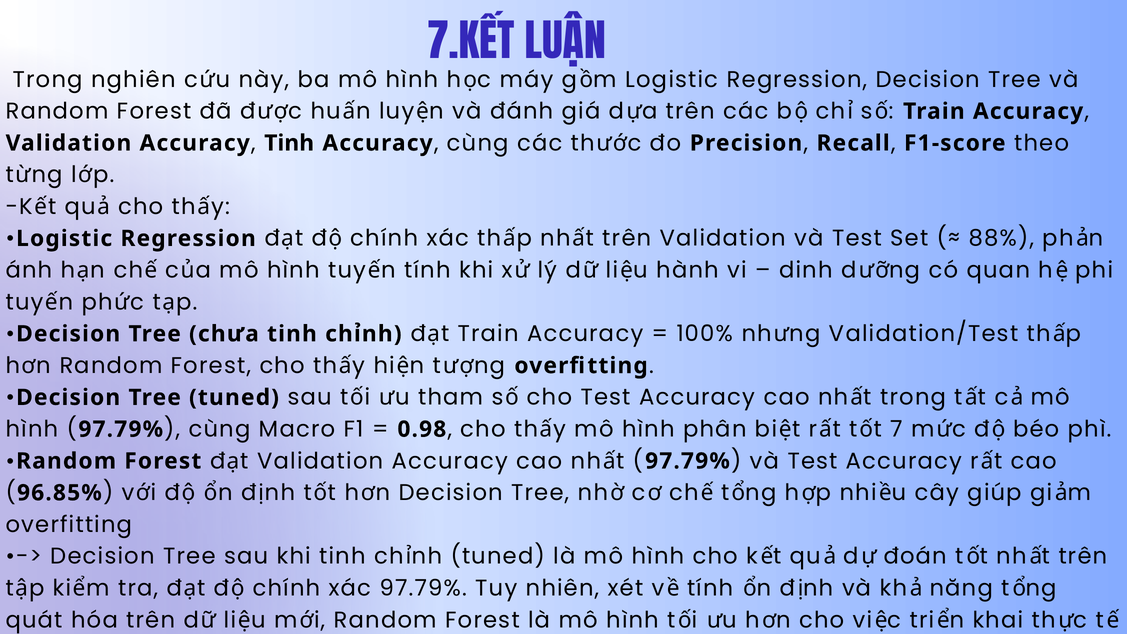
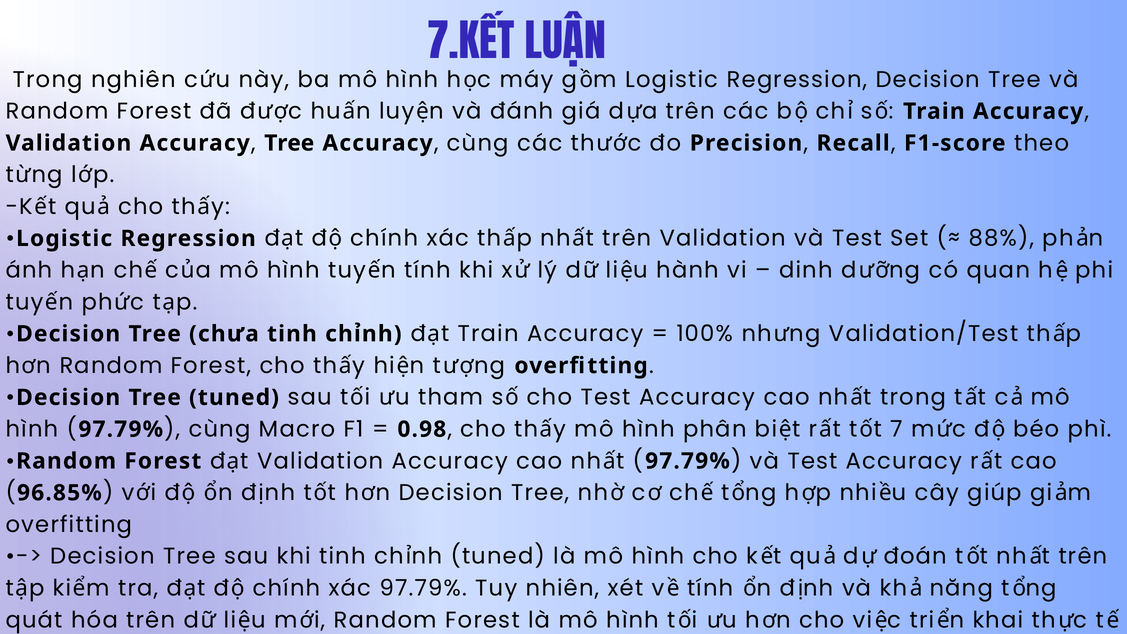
Tinh: Tinh -> Tree (289, 143)
